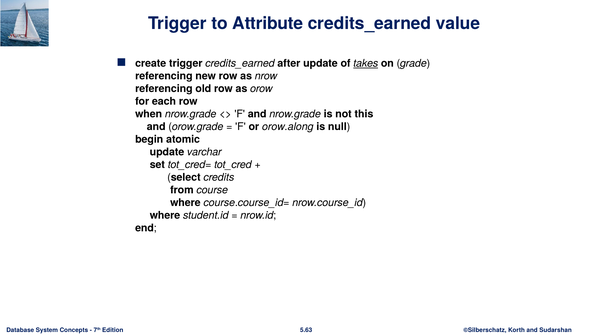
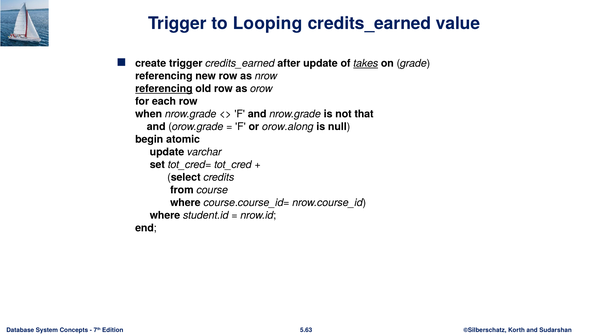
Attribute: Attribute -> Looping (268, 23)
referencing underline: none -> present (164, 89)
this: this -> that (364, 114)
